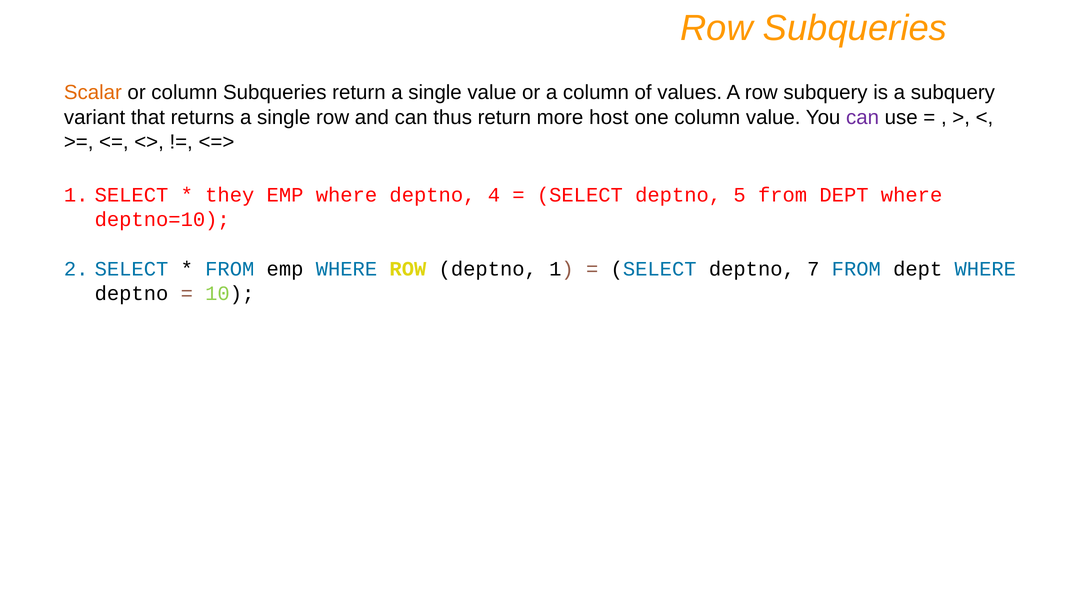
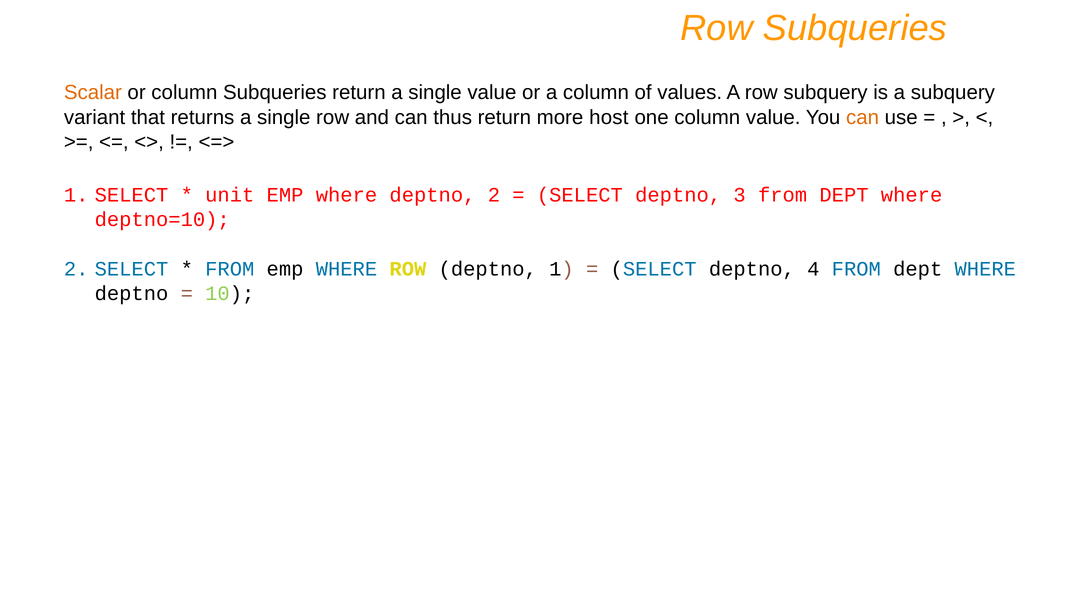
can colour: purple -> orange (863, 117)
they: they -> unit (230, 195)
deptno 4: 4 -> 2 (494, 195)
5: 5 -> 3 (740, 195)
7: 7 -> 4 (813, 269)
